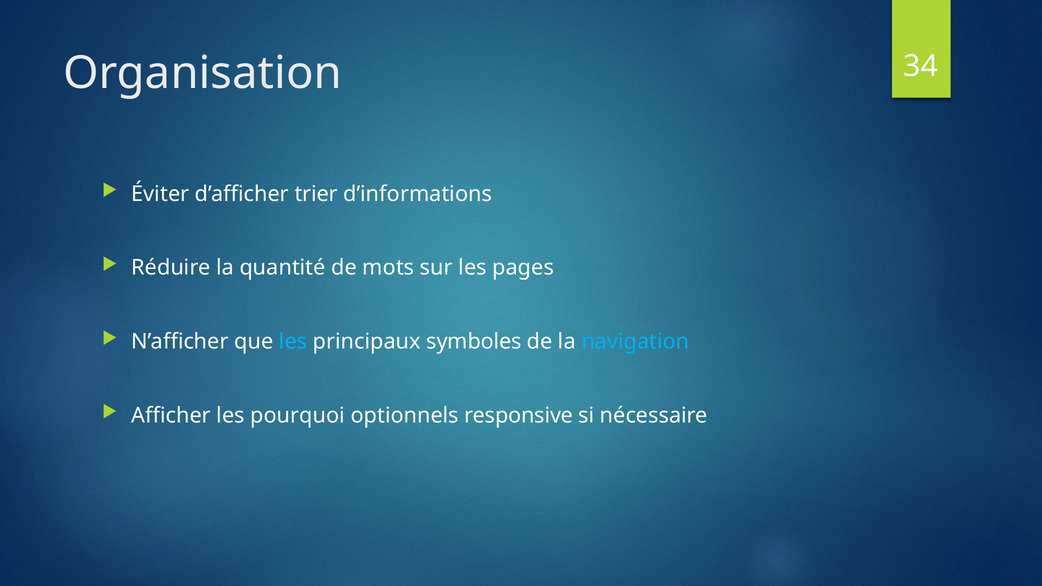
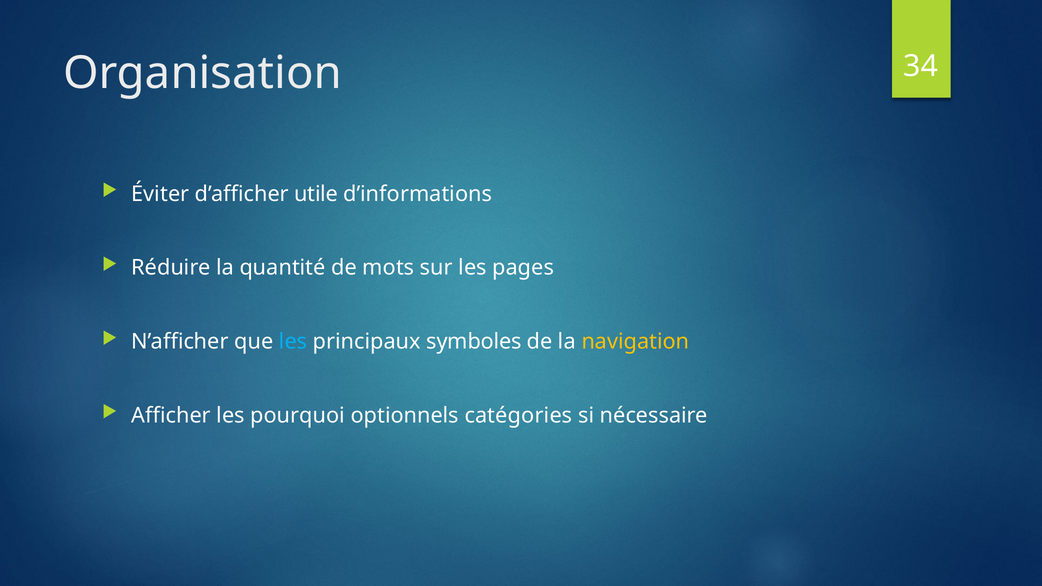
trier: trier -> utile (316, 194)
navigation colour: light blue -> yellow (635, 342)
responsive: responsive -> catégories (518, 415)
